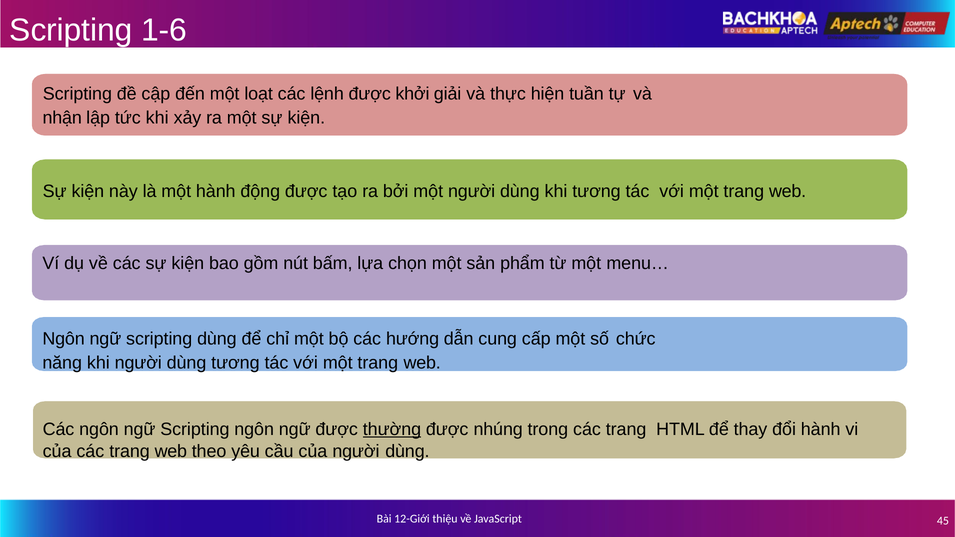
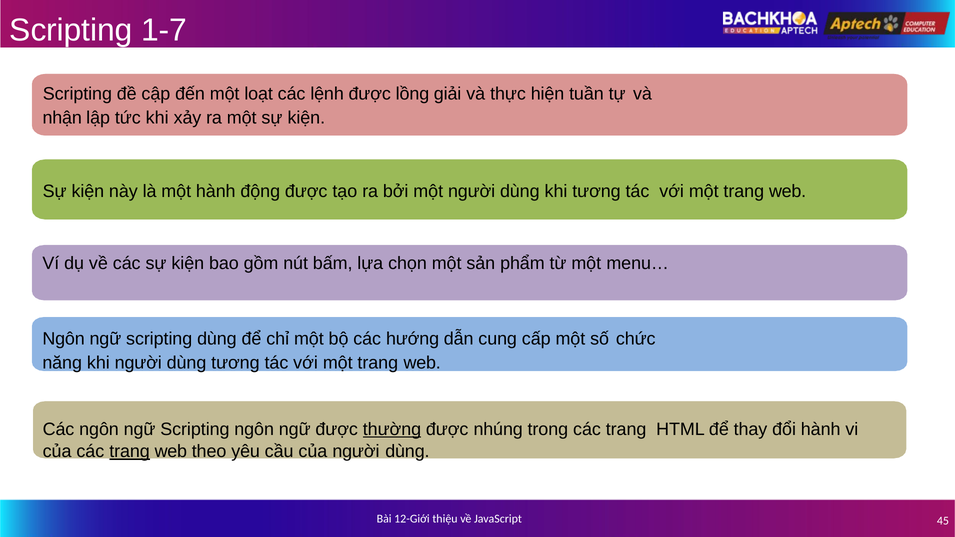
1-6: 1-6 -> 1-7 (164, 30)
khởi: khởi -> lồng (412, 94)
trang underline: none -> present (130, 452)
